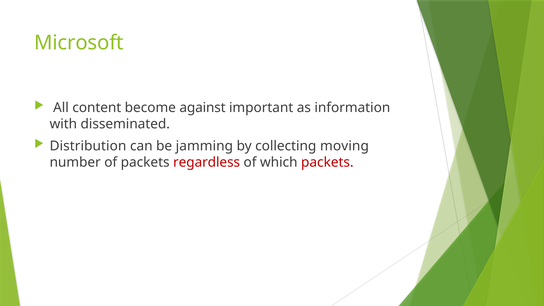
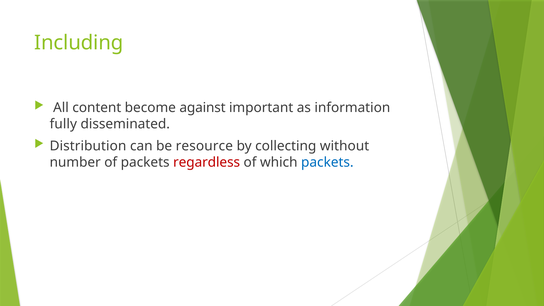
Microsoft: Microsoft -> Including (79, 43)
with: with -> fully (63, 124)
jamming: jamming -> resource (204, 146)
moving: moving -> without (345, 146)
packets colour: red -> blue (327, 162)
